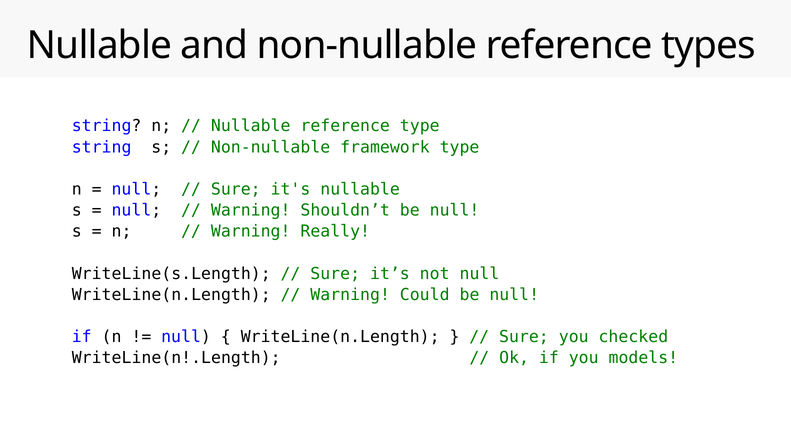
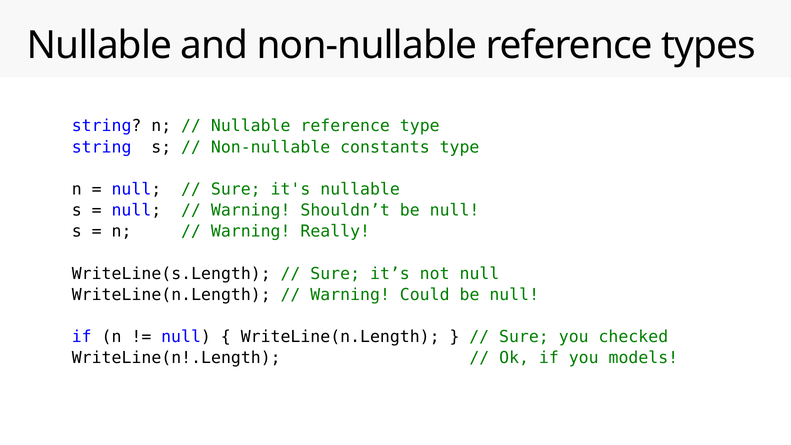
framework: framework -> constants (385, 147)
